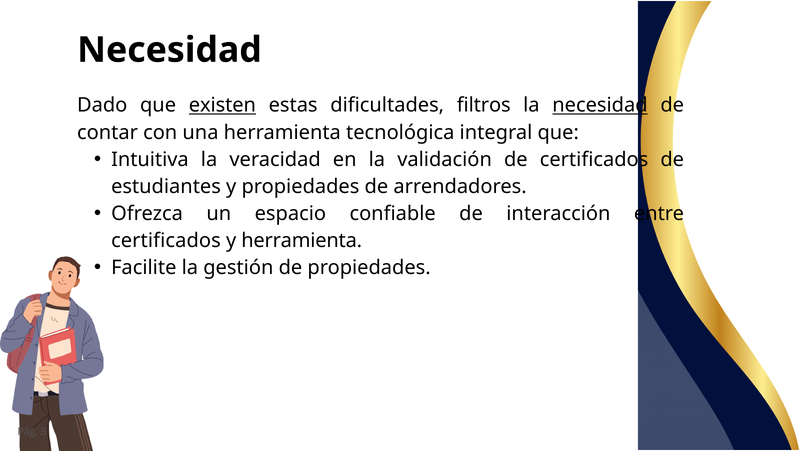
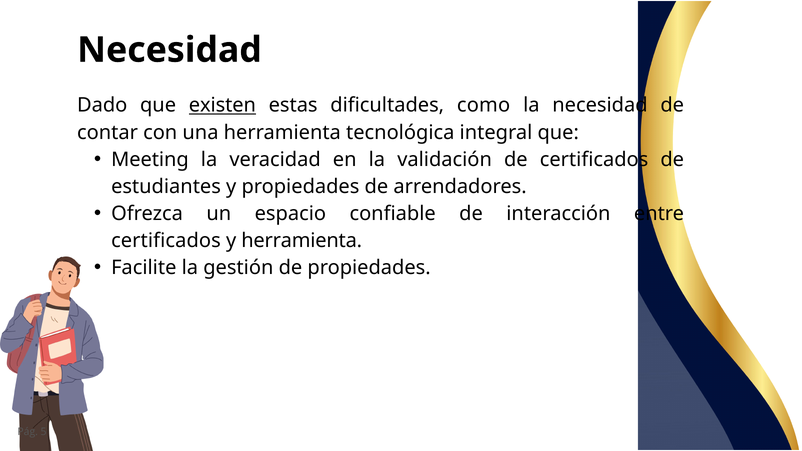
filtros: filtros -> como (484, 105)
necesidad underline: present -> none (600, 105)
Intuitiva: Intuitiva -> Meeting (150, 160)
